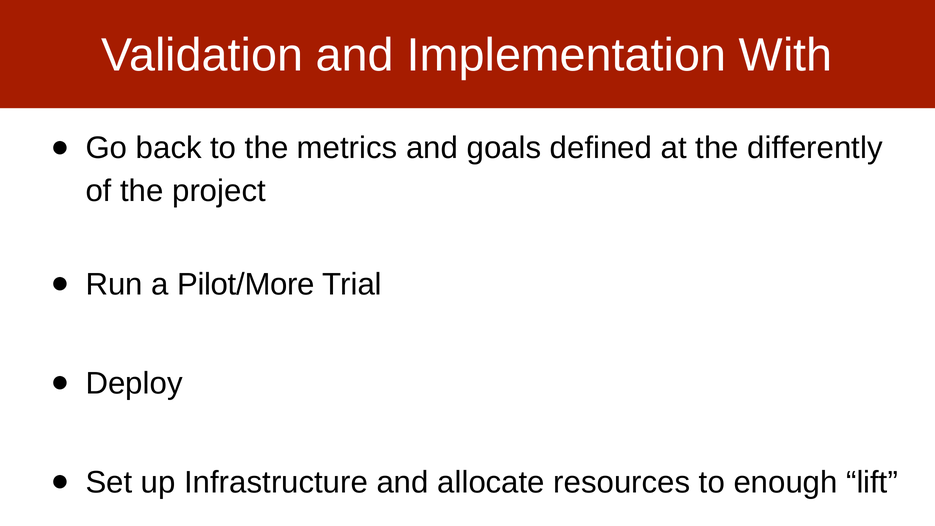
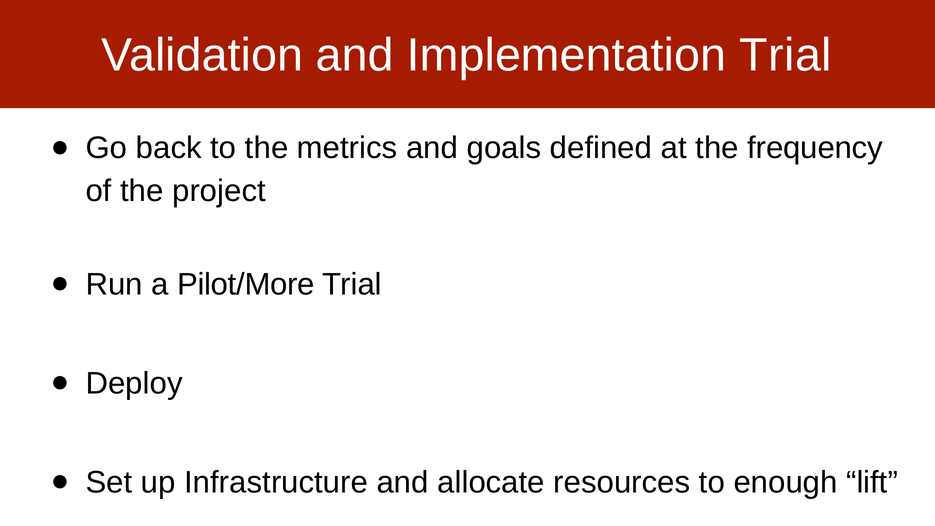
Implementation With: With -> Trial (785, 55)
differently: differently -> frequency (815, 148)
